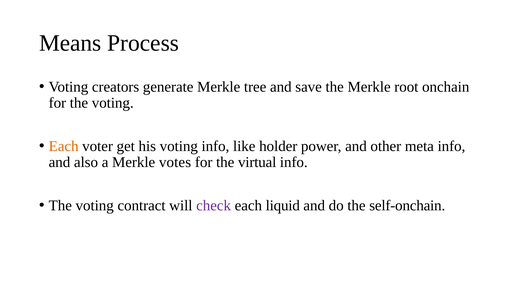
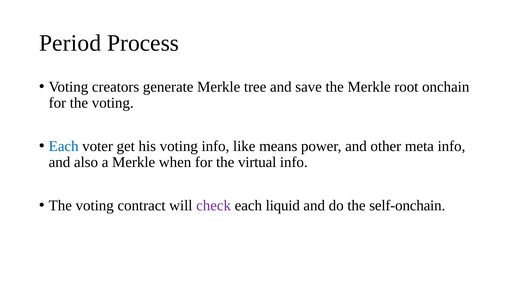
Means: Means -> Period (70, 43)
Each colour: orange -> blue (64, 146)
holder: holder -> means (278, 146)
votes: votes -> when (175, 162)
